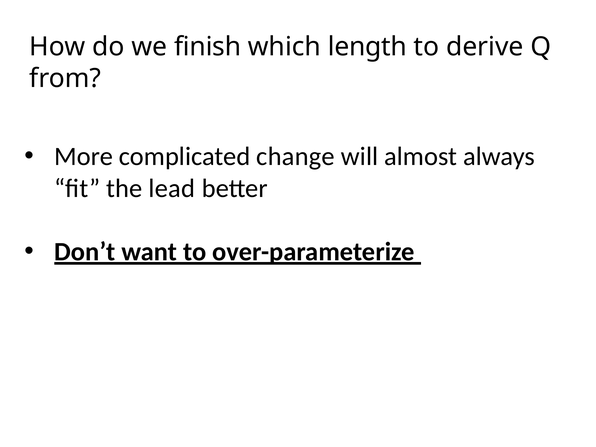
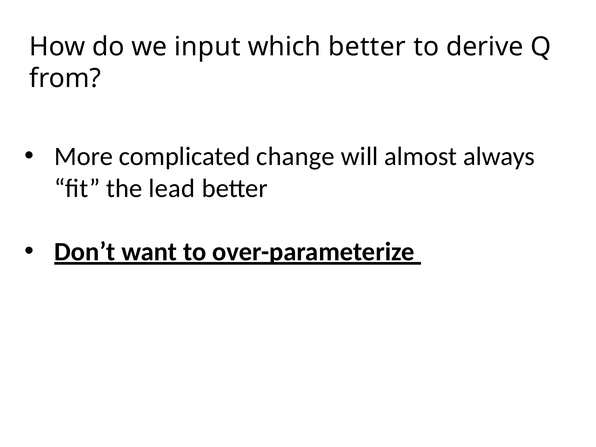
finish: finish -> input (207, 47)
which length: length -> better (367, 47)
